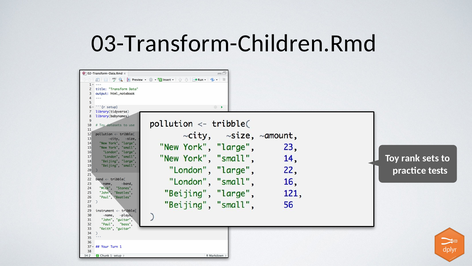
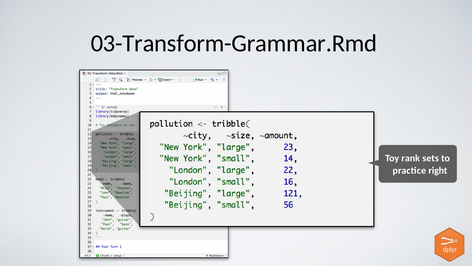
03-Transform-Children.Rmd: 03-Transform-Children.Rmd -> 03-Transform-Grammar.Rmd (234, 43)
tests: tests -> right (438, 170)
